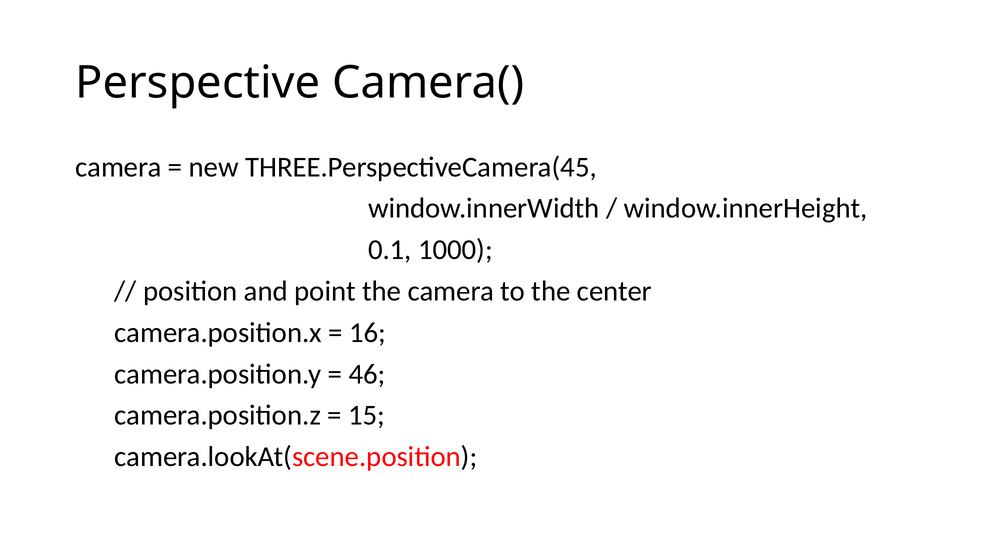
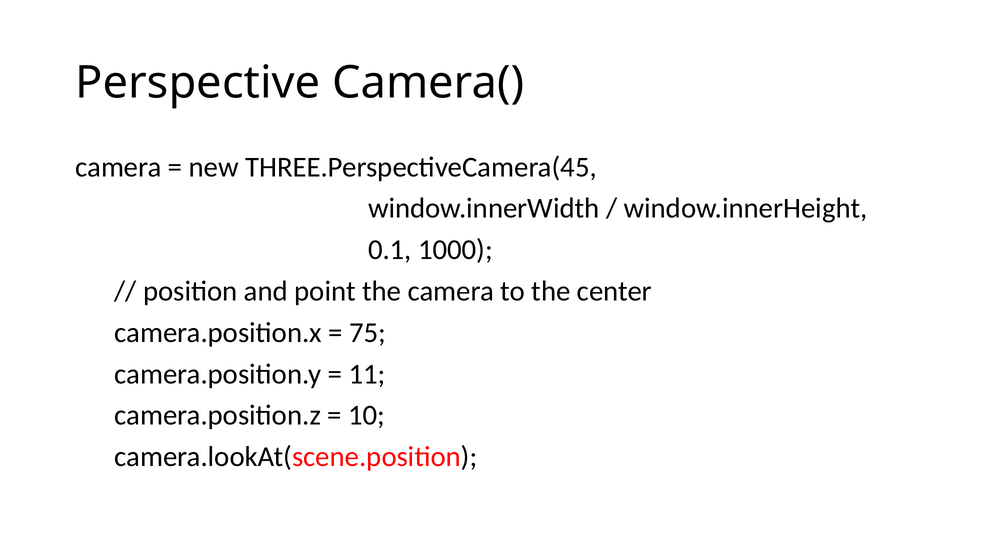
16: 16 -> 75 (368, 332)
46: 46 -> 11 (367, 374)
15: 15 -> 10 (367, 415)
